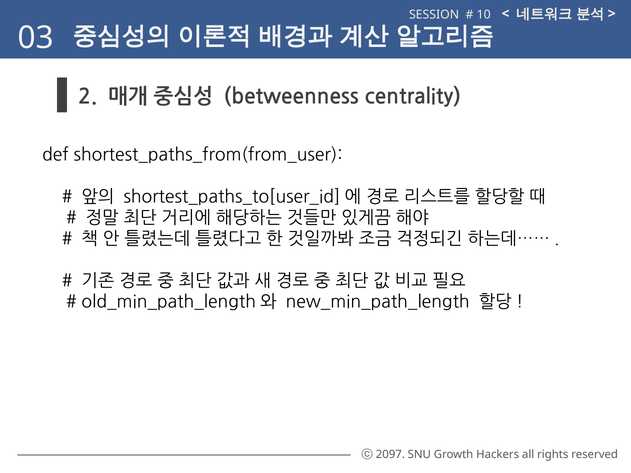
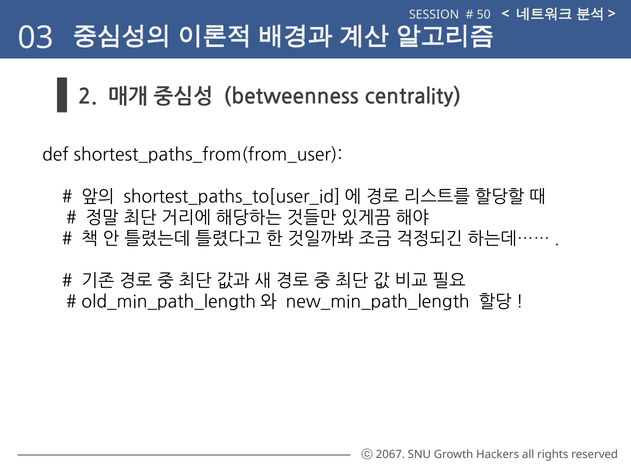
10: 10 -> 50 (484, 15)
2097: 2097 -> 2067 (390, 455)
